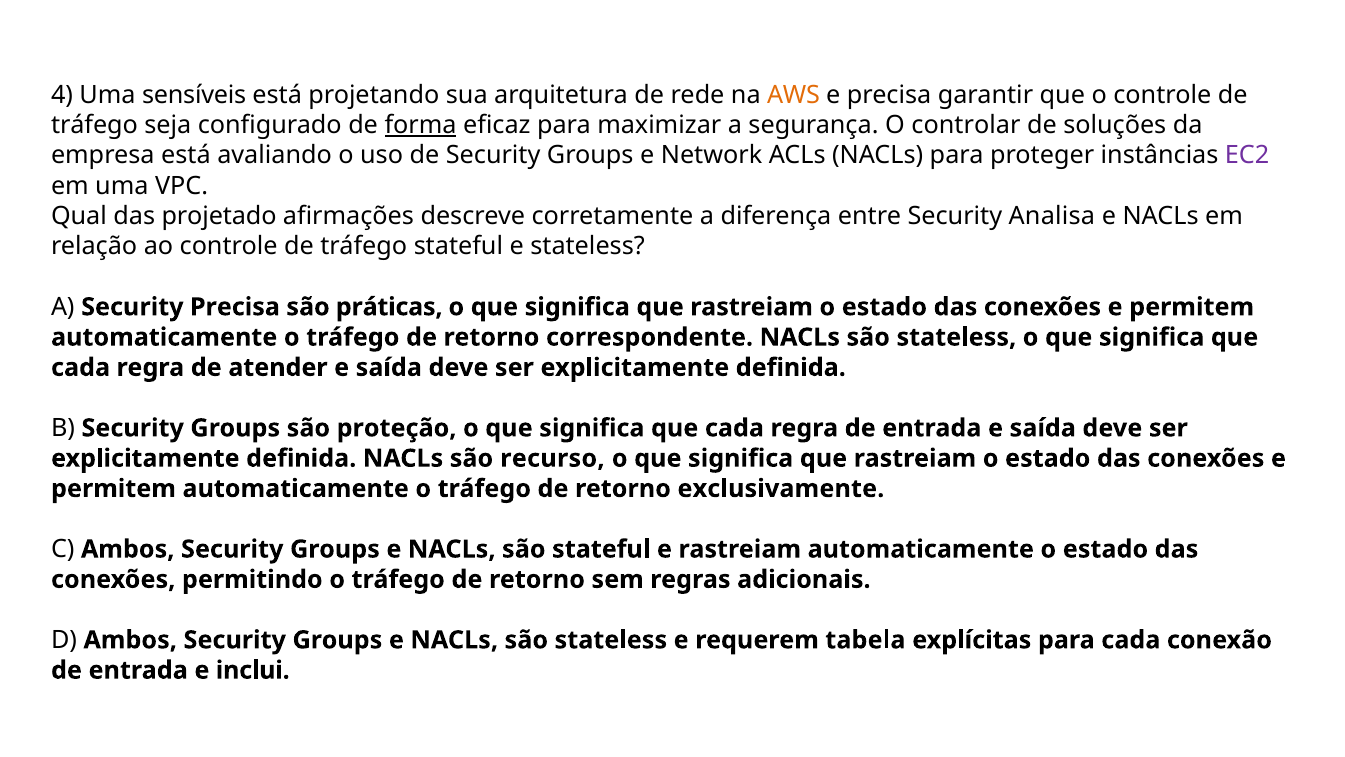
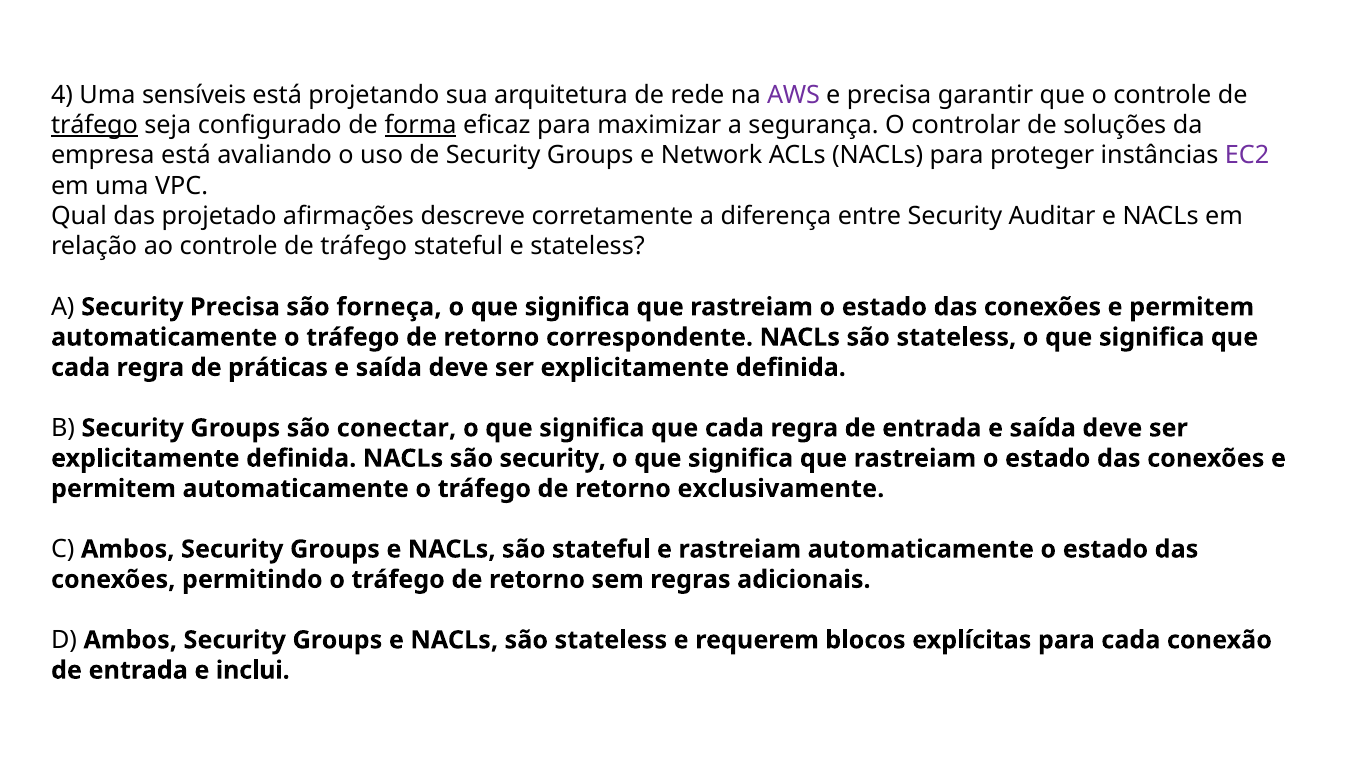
AWS colour: orange -> purple (794, 95)
tráfego underline: none -> present (94, 125)
Analisa: Analisa -> Auditar (1052, 216)
práticas: práticas -> forneça (389, 307)
atender: atender -> práticas (278, 367)
proteção: proteção -> conectar (396, 428)
são recurso: recurso -> security (553, 458)
tabela: tabela -> blocos (865, 640)
